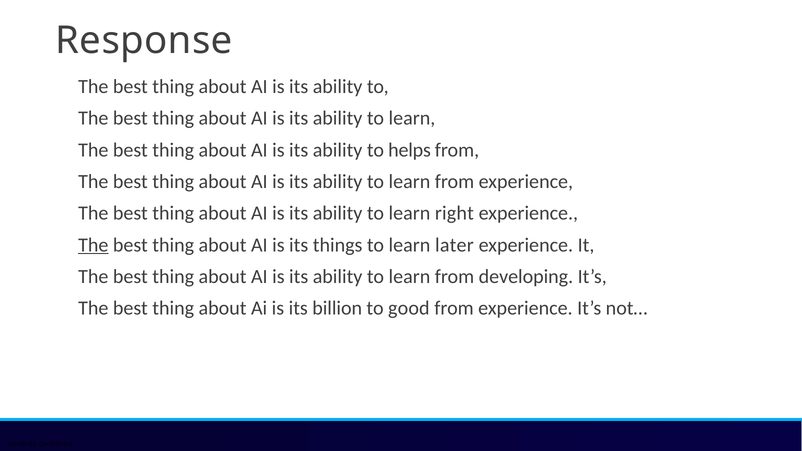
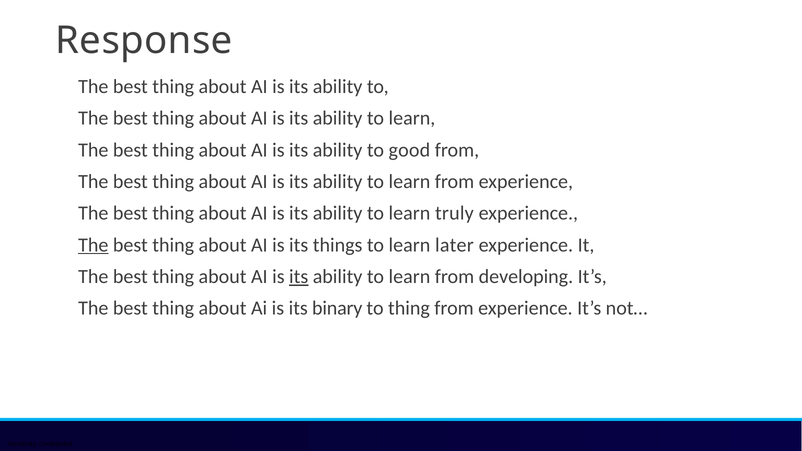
helps: helps -> good (409, 150)
right: right -> truly (454, 213)
its underline: none -> present (299, 277)
billion: billion -> binary (337, 308)
to good: good -> thing (409, 308)
